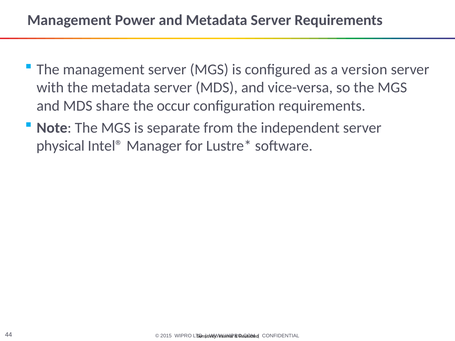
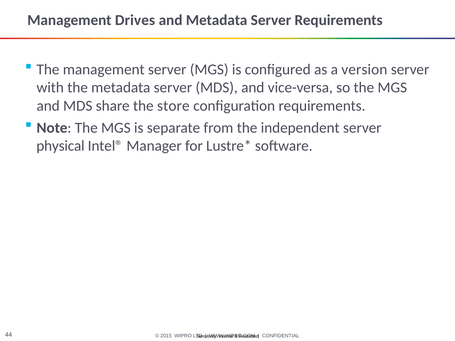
Power: Power -> Drives (135, 20)
occur: occur -> store (173, 106)
